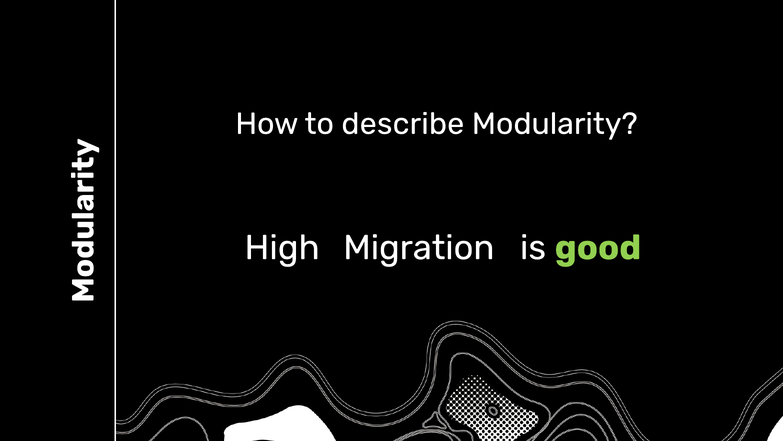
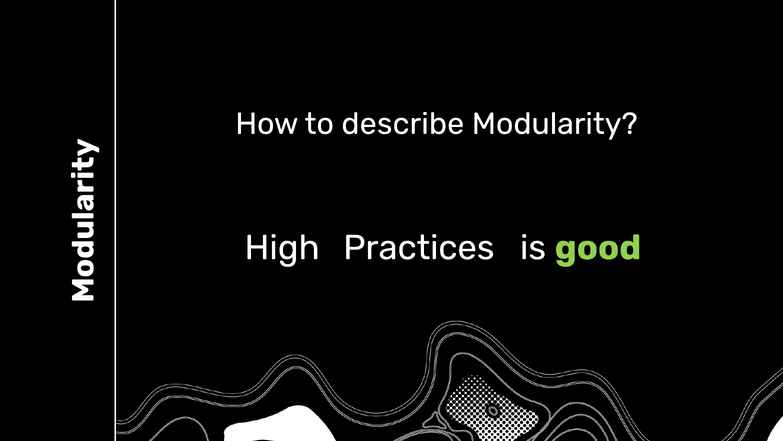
Migration: Migration -> Practices (419, 247)
